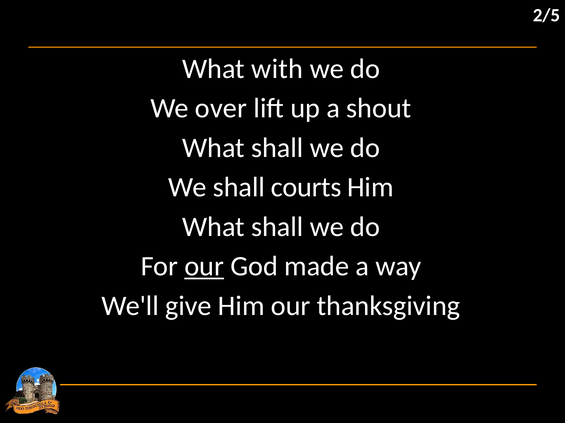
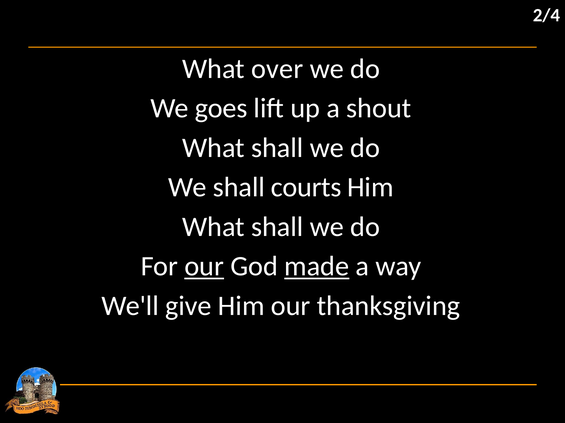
2/5: 2/5 -> 2/4 (546, 15)
with: with -> over (277, 69)
over: over -> goes (221, 109)
made underline: none -> present (317, 267)
